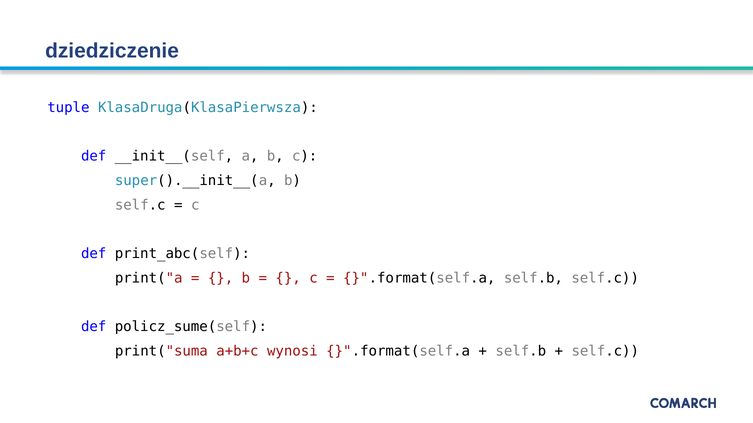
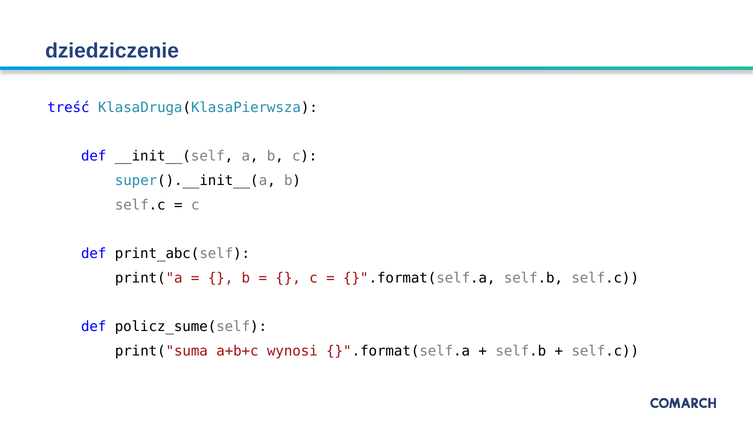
tuple: tuple -> treść (68, 108)
